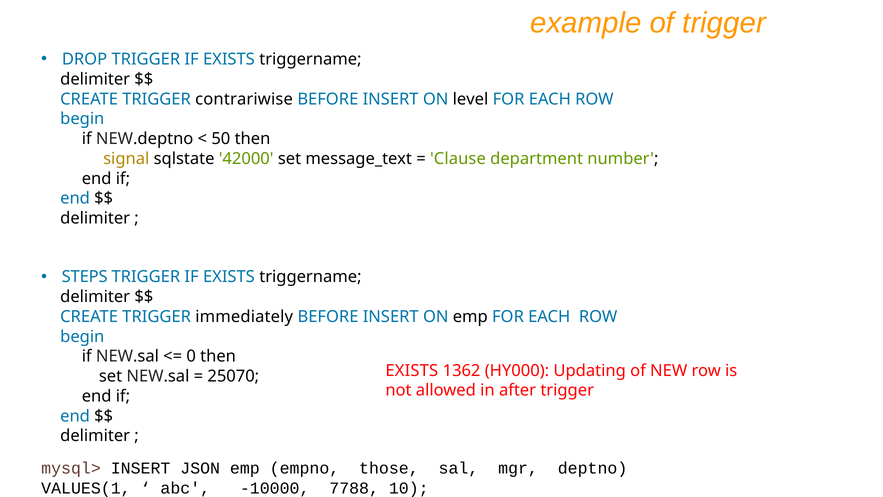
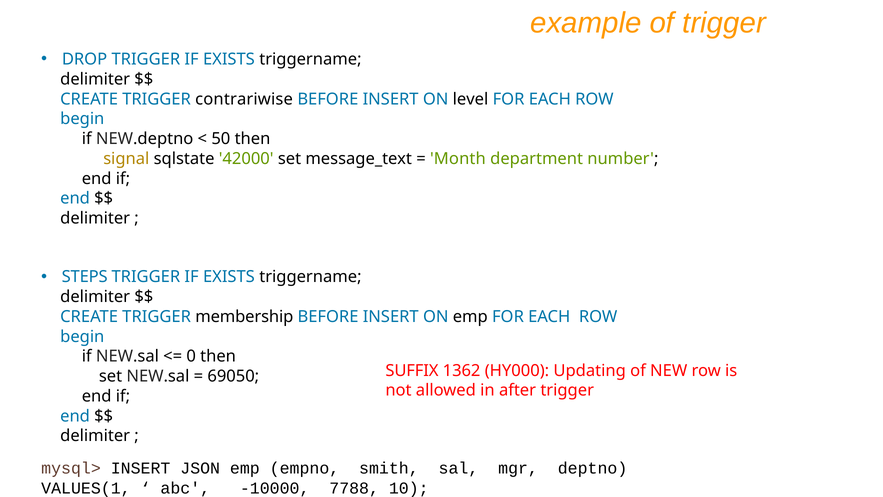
Clause: Clause -> Month (458, 159)
immediately: immediately -> membership (244, 317)
EXISTS: EXISTS -> SUFFIX (412, 370)
25070: 25070 -> 69050 (233, 376)
those: those -> smith (389, 468)
